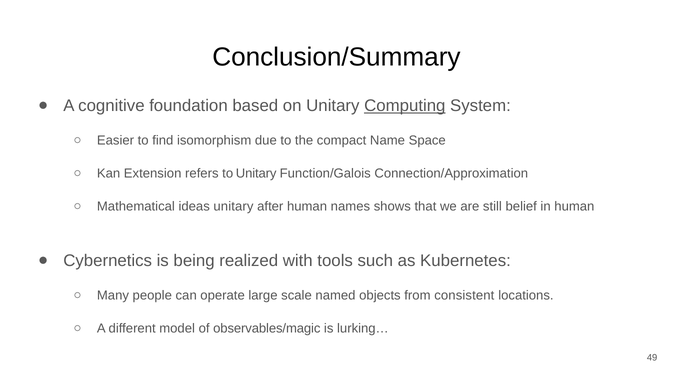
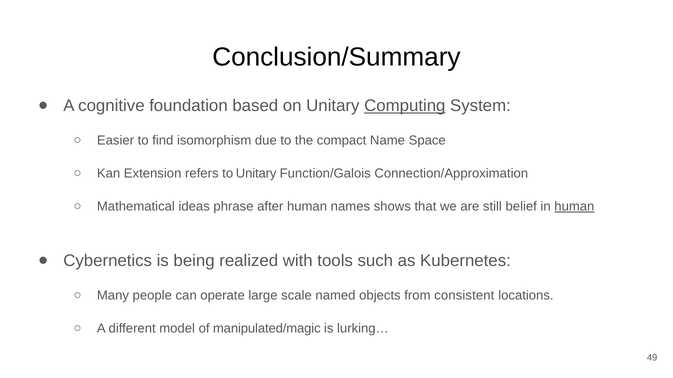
ideas unitary: unitary -> phrase (234, 207)
human underline: none -> present (574, 207)
observables/magic: observables/magic -> manipulated/magic (267, 329)
